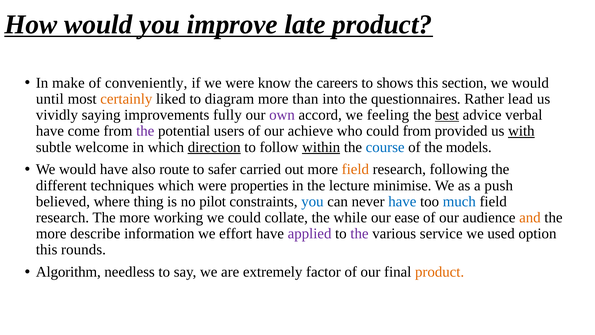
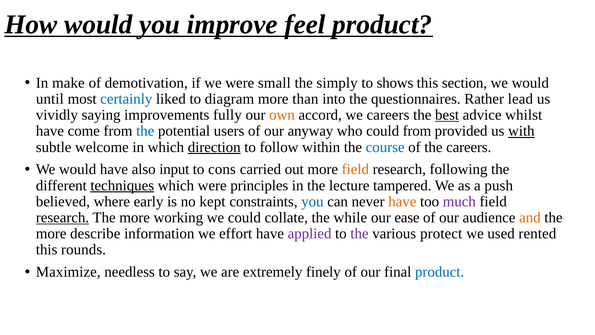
late: late -> feel (305, 24)
conveniently: conveniently -> demotivation (146, 83)
know: know -> small (274, 83)
careers: careers -> simply (337, 83)
certainly colour: orange -> blue (126, 99)
own colour: purple -> orange (282, 115)
we feeling: feeling -> careers (388, 115)
verbal: verbal -> whilst (524, 115)
the colour: purple -> blue (145, 131)
achieve: achieve -> anyway (310, 131)
within underline: present -> none (321, 147)
the models: models -> careers (469, 147)
route: route -> input (174, 169)
safer: safer -> cons (222, 169)
techniques underline: none -> present (122, 185)
properties: properties -> principles (259, 185)
minimise: minimise -> tampered (402, 185)
thing: thing -> early (149, 201)
pilot: pilot -> kept (212, 201)
have colour: blue -> orange (402, 201)
much colour: blue -> purple (459, 201)
research underline: none -> present (63, 217)
service: service -> protect (441, 233)
option: option -> rented (537, 233)
Algorithm: Algorithm -> Maximize (68, 272)
factor: factor -> finely (323, 272)
product colour: orange -> blue (440, 272)
